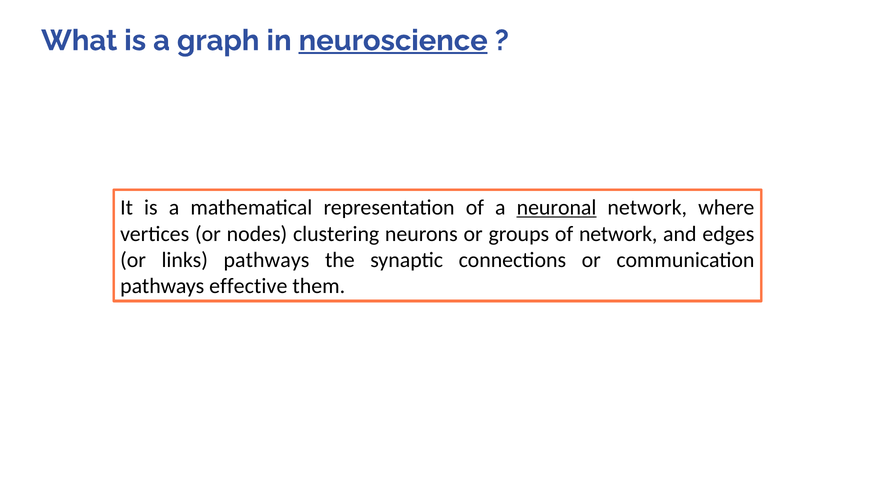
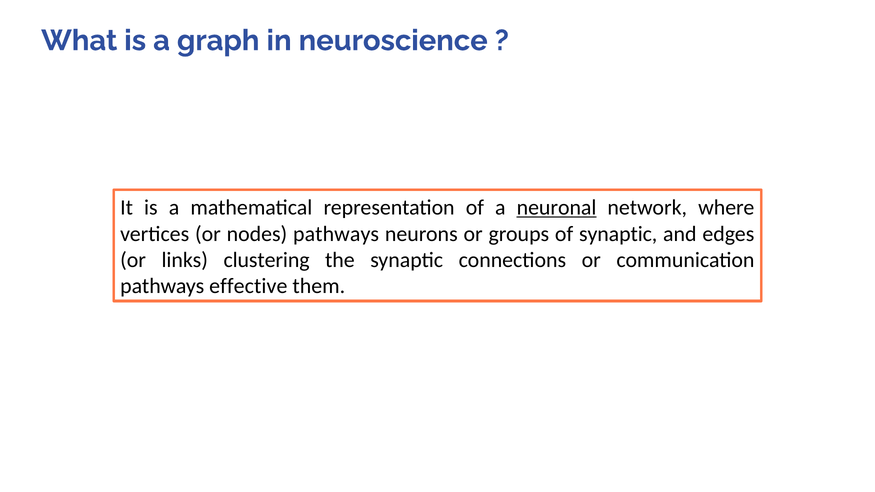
neuroscience underline: present -> none (393, 41)
nodes clustering: clustering -> pathways (336, 234)
of network: network -> synaptic (618, 234)
links pathways: pathways -> clustering (267, 260)
